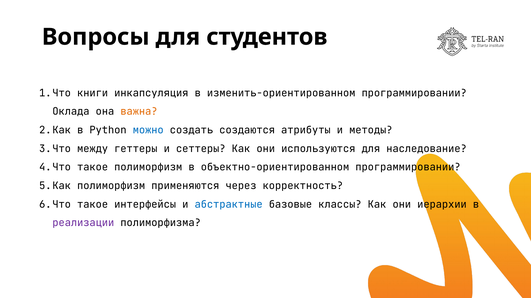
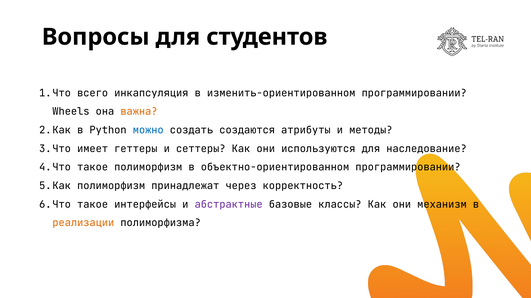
книги: книги -> всего (93, 93)
Оклада: Оклада -> Wheels (71, 112)
между: между -> имеет (93, 149)
применяются: применяются -> принадлежат (185, 186)
абстрактные colour: blue -> purple (229, 205)
иерархии: иерархии -> механизм (442, 205)
реализации colour: purple -> orange (83, 223)
